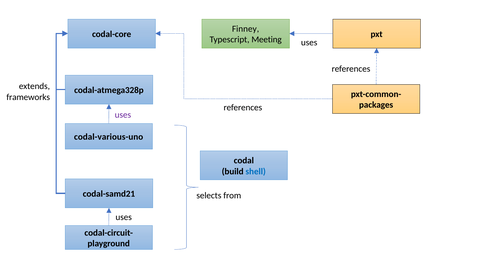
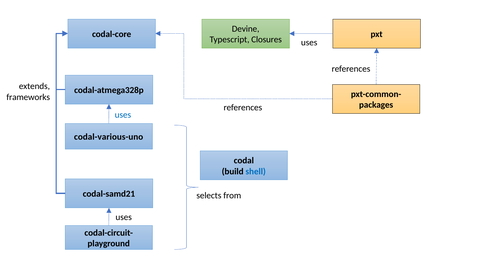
Finney: Finney -> Devine (246, 29)
Meeting: Meeting -> Closures (267, 40)
uses colour: purple -> blue (123, 115)
